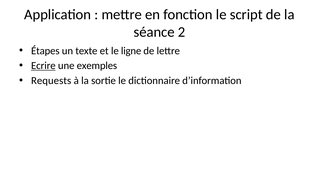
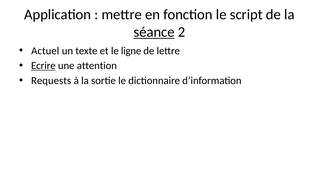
séance underline: none -> present (154, 32)
Étapes: Étapes -> Actuel (45, 51)
exemples: exemples -> attention (97, 65)
